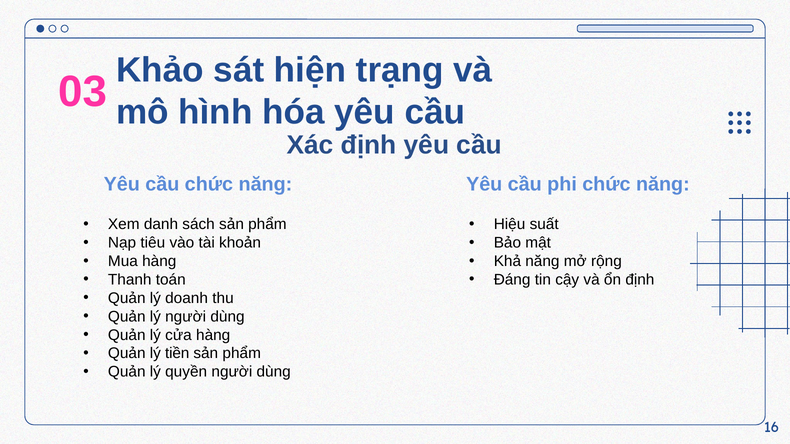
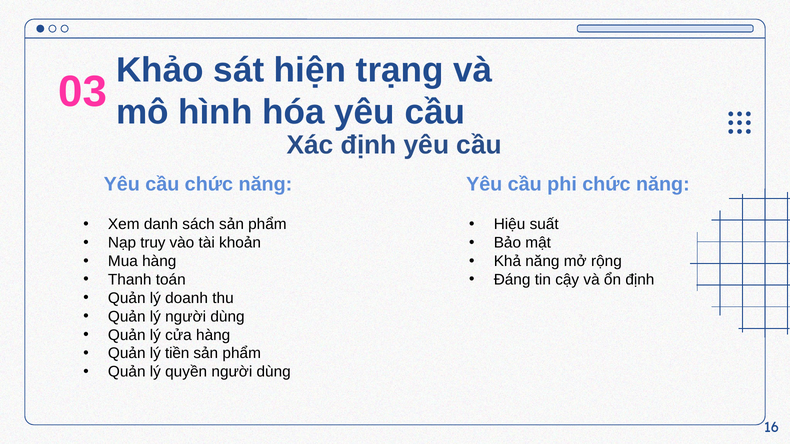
tiêu: tiêu -> truy (153, 243)
